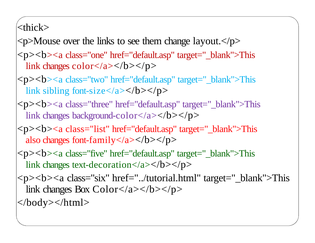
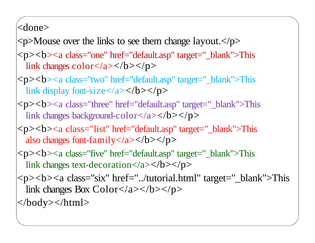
<thick>: <thick> -> <done> (33, 27)
sibling: sibling -> display (56, 91)
